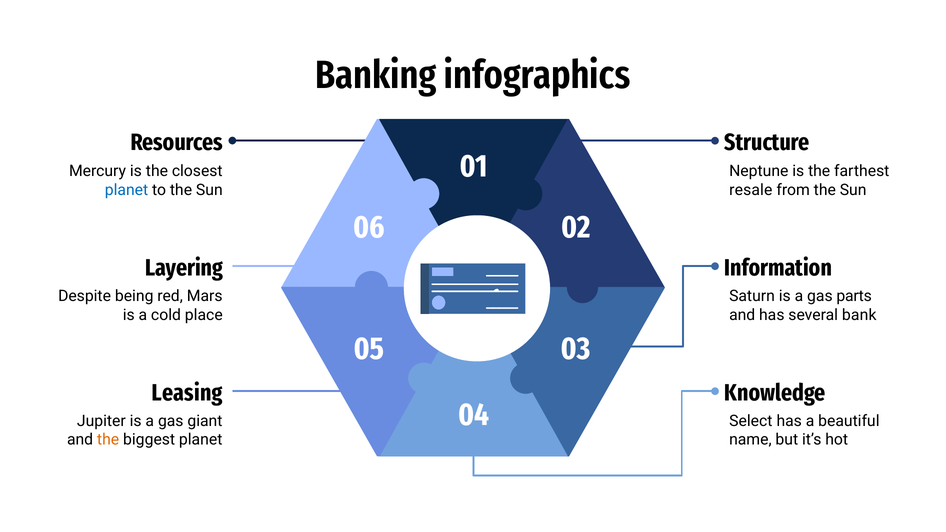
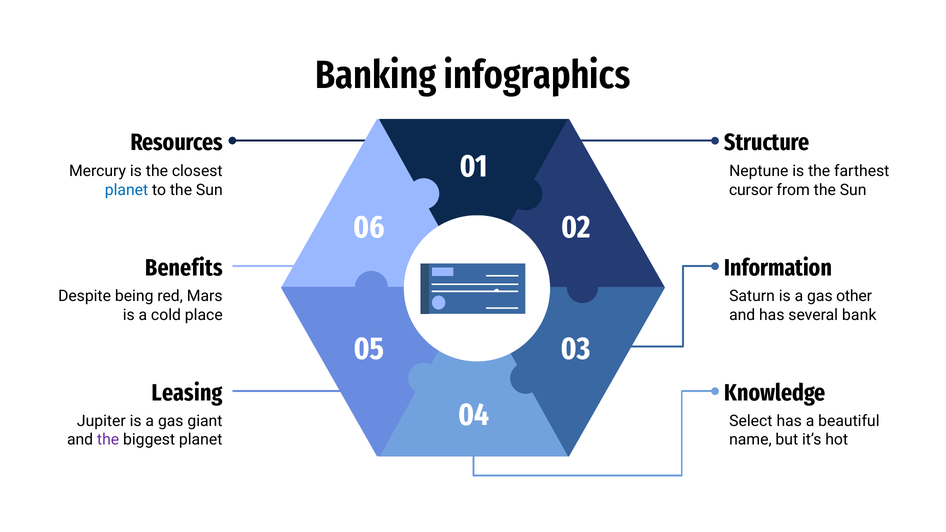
resale: resale -> cursor (751, 190)
Layering: Layering -> Benefits (184, 268)
parts: parts -> other (854, 296)
the colour: orange -> purple (108, 440)
